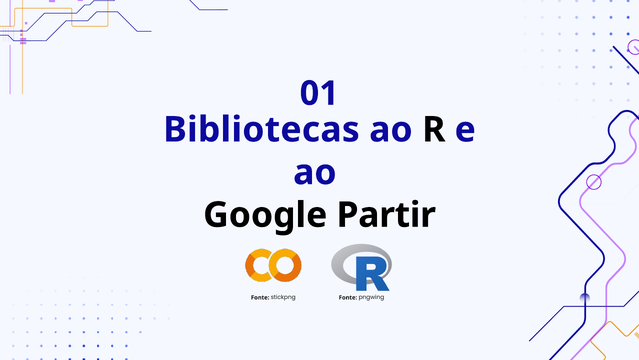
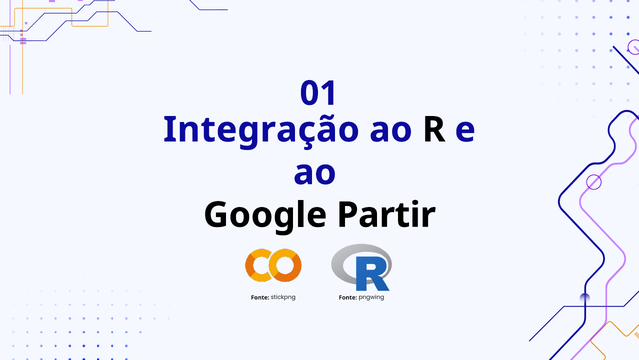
Bibliotecas: Bibliotecas -> Integração (261, 130)
